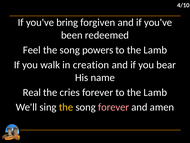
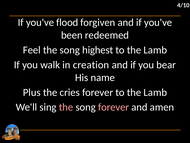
bring: bring -> flood (67, 22)
powers: powers -> highest (98, 50)
Real: Real -> Plus (32, 92)
the colour: yellow -> pink (66, 107)
